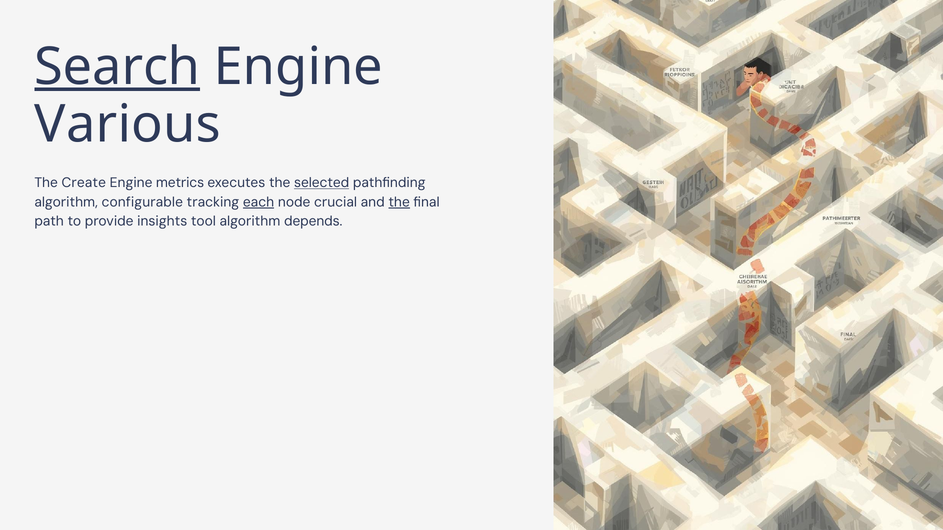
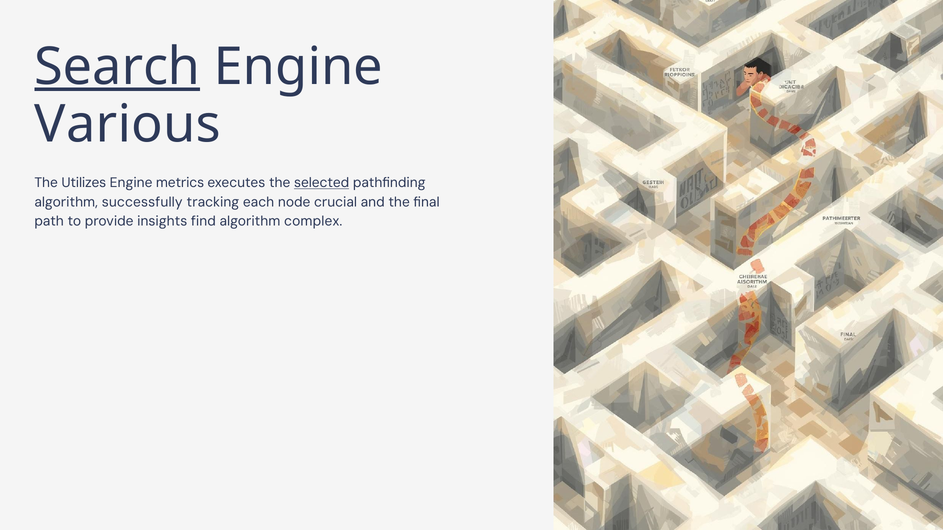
Create: Create -> Utilizes (84, 183)
configurable: configurable -> successfully (142, 202)
each underline: present -> none (259, 202)
the underline: present -> none (399, 202)
tool: tool -> find (203, 222)
depends: depends -> complex (313, 222)
